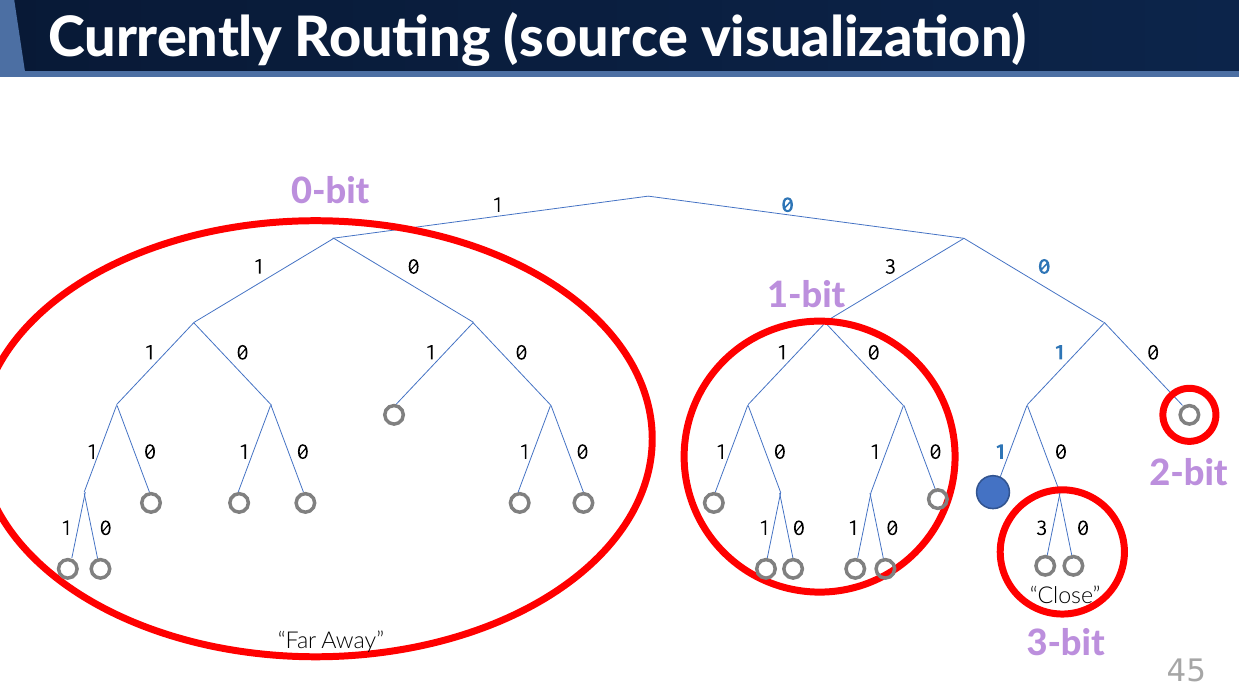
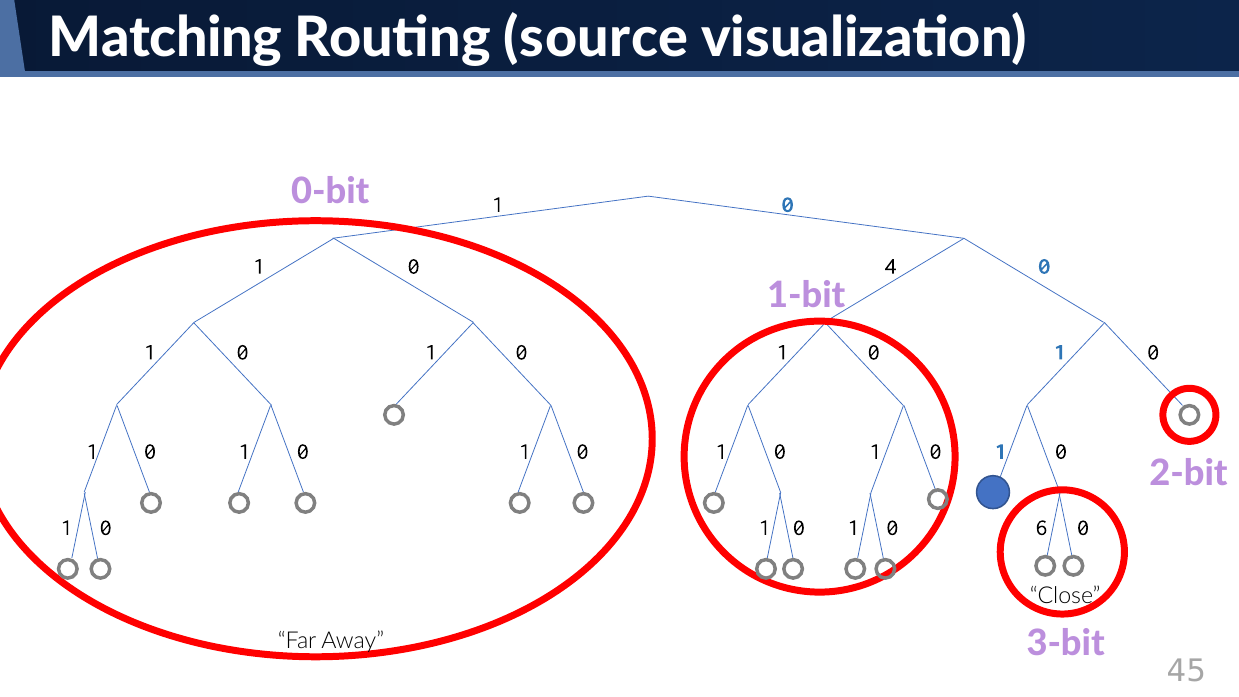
Currently: Currently -> Matching (165, 38)
3: 3 -> 4 (890, 266)
3: 3 -> 6 (1042, 527)
